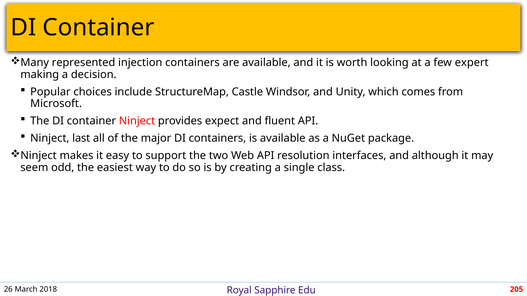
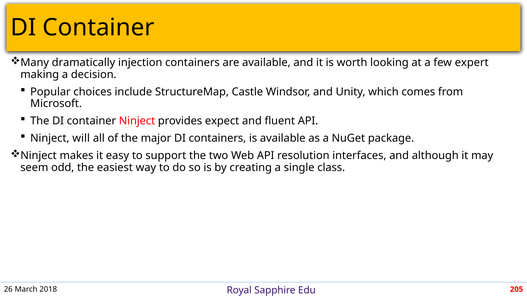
represented: represented -> dramatically (84, 63)
last: last -> will (81, 138)
